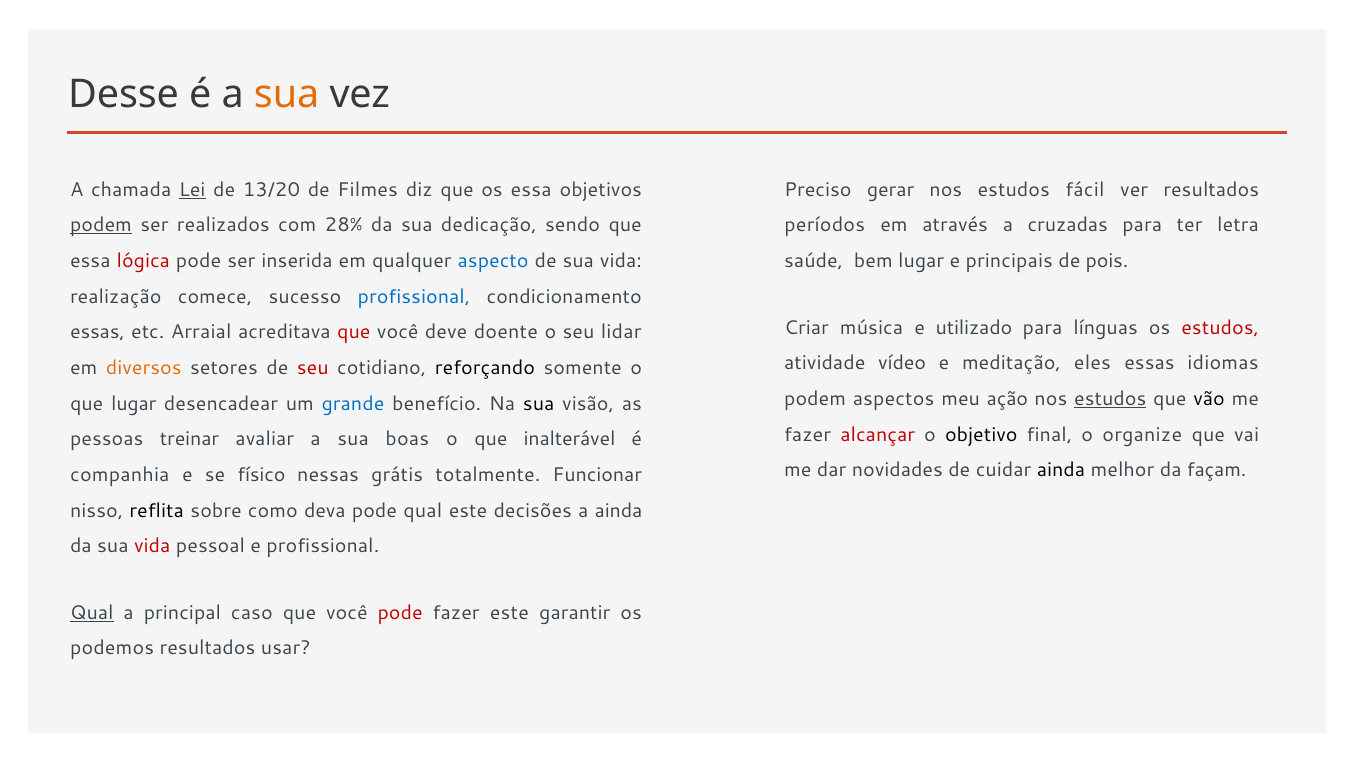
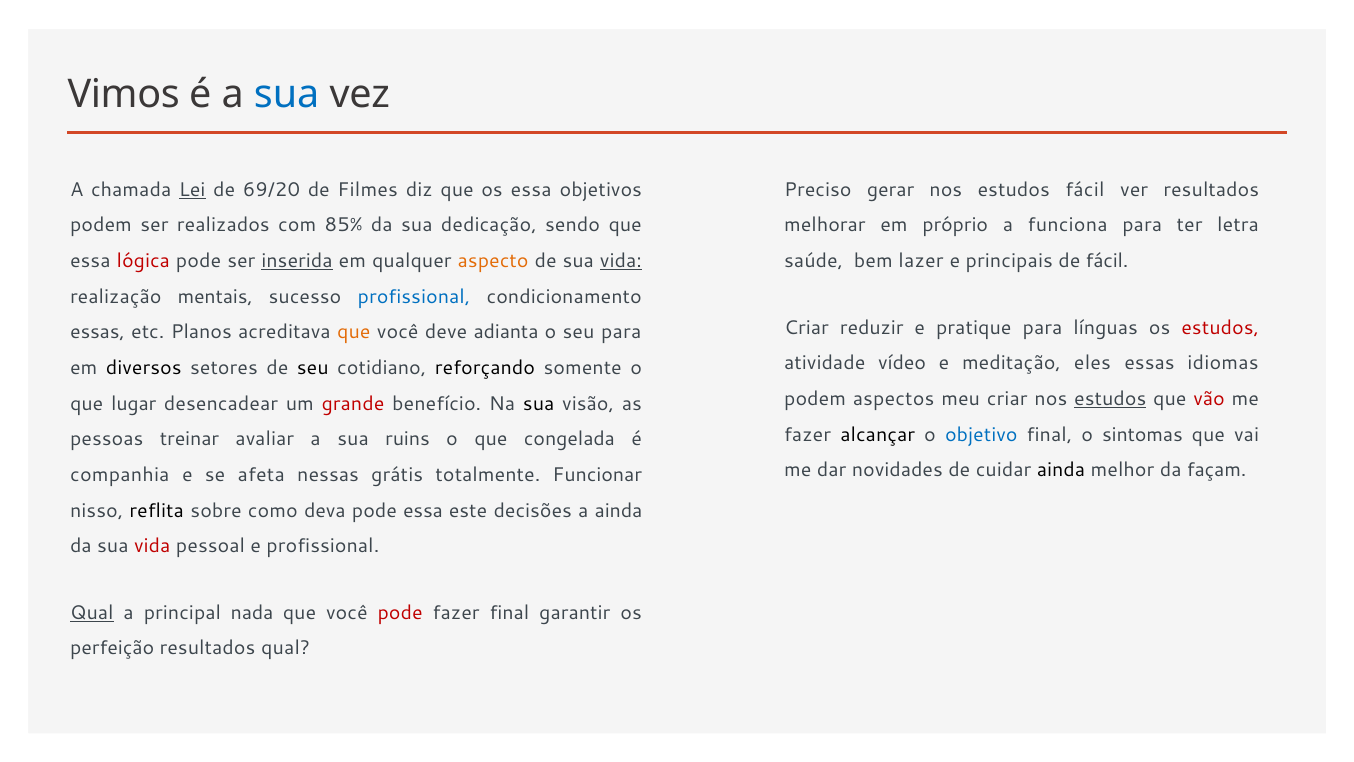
Desse: Desse -> Vimos (124, 95)
sua colour: orange -> blue (287, 95)
13/20: 13/20 -> 69/20 (271, 190)
podem underline: present -> none (101, 225)
28%: 28% -> 85% (344, 225)
períodos: períodos -> melhorar (825, 225)
através: através -> próprio (955, 225)
cruzadas: cruzadas -> funciona (1068, 225)
inserida underline: none -> present (297, 261)
aspecto colour: blue -> orange (493, 261)
vida underline: none -> present (621, 261)
bem lugar: lugar -> lazer (921, 261)
de pois: pois -> fácil (1107, 261)
comece: comece -> mentais (215, 297)
música: música -> reduzir (872, 328)
utilizado: utilizado -> pratique (974, 328)
Arraial: Arraial -> Planos (201, 332)
que colour: red -> orange (354, 332)
doente: doente -> adianta (506, 332)
seu lidar: lidar -> para (621, 332)
diversos colour: orange -> black (144, 368)
seu colour: red -> black (313, 368)
meu ação: ação -> criar (1007, 399)
vão colour: black -> red (1209, 399)
grande colour: blue -> red (353, 403)
alcançar colour: red -> black (878, 434)
objetivo colour: black -> blue (981, 434)
organize: organize -> sintomas (1142, 434)
boas: boas -> ruins (408, 439)
inalterável: inalterável -> congelada (570, 439)
físico: físico -> afeta (261, 475)
pode qual: qual -> essa (423, 510)
caso: caso -> nada (252, 613)
fazer este: este -> final (509, 613)
podemos: podemos -> perfeição (112, 648)
resultados usar: usar -> qual (286, 648)
